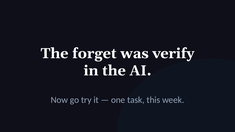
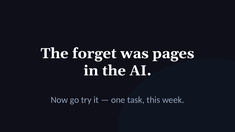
verify: verify -> pages (173, 53)
